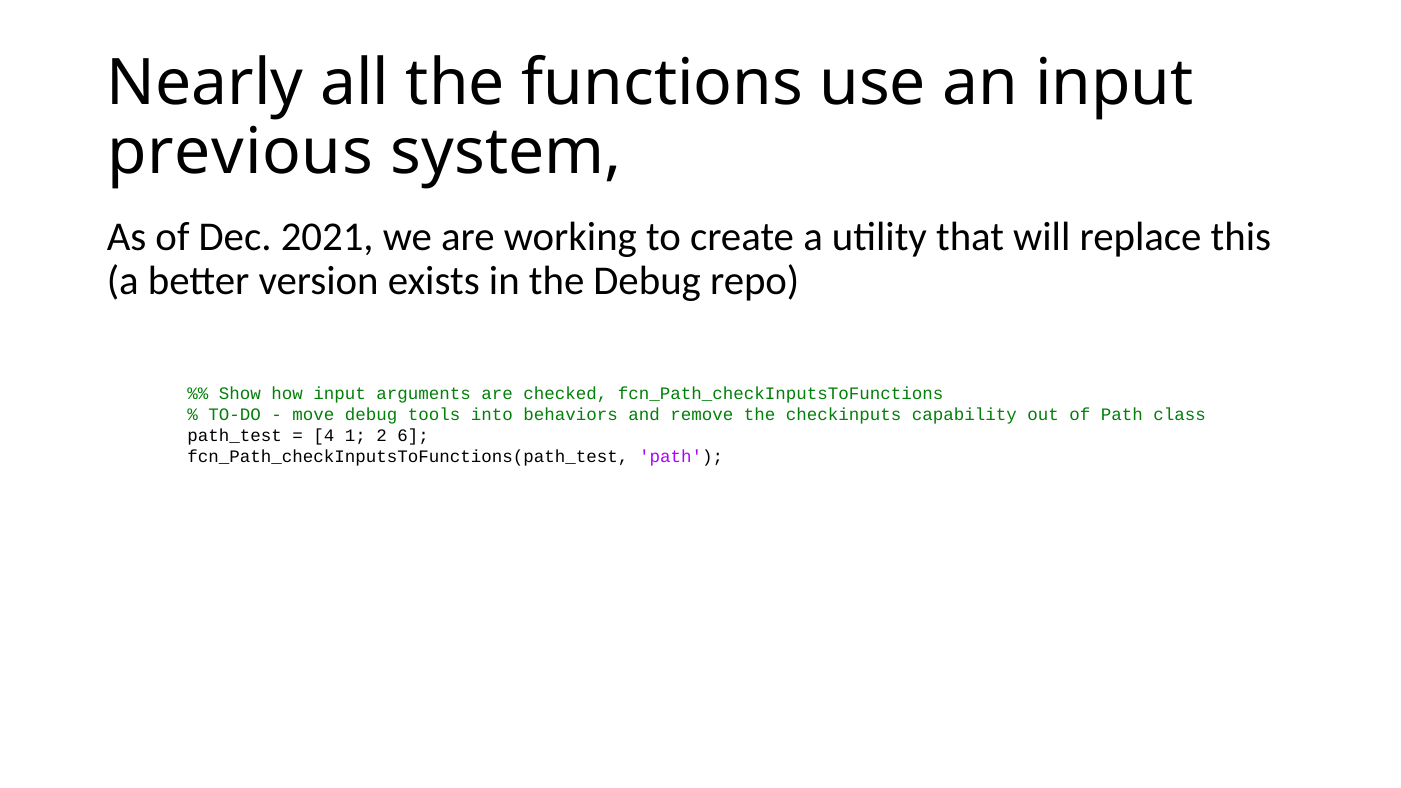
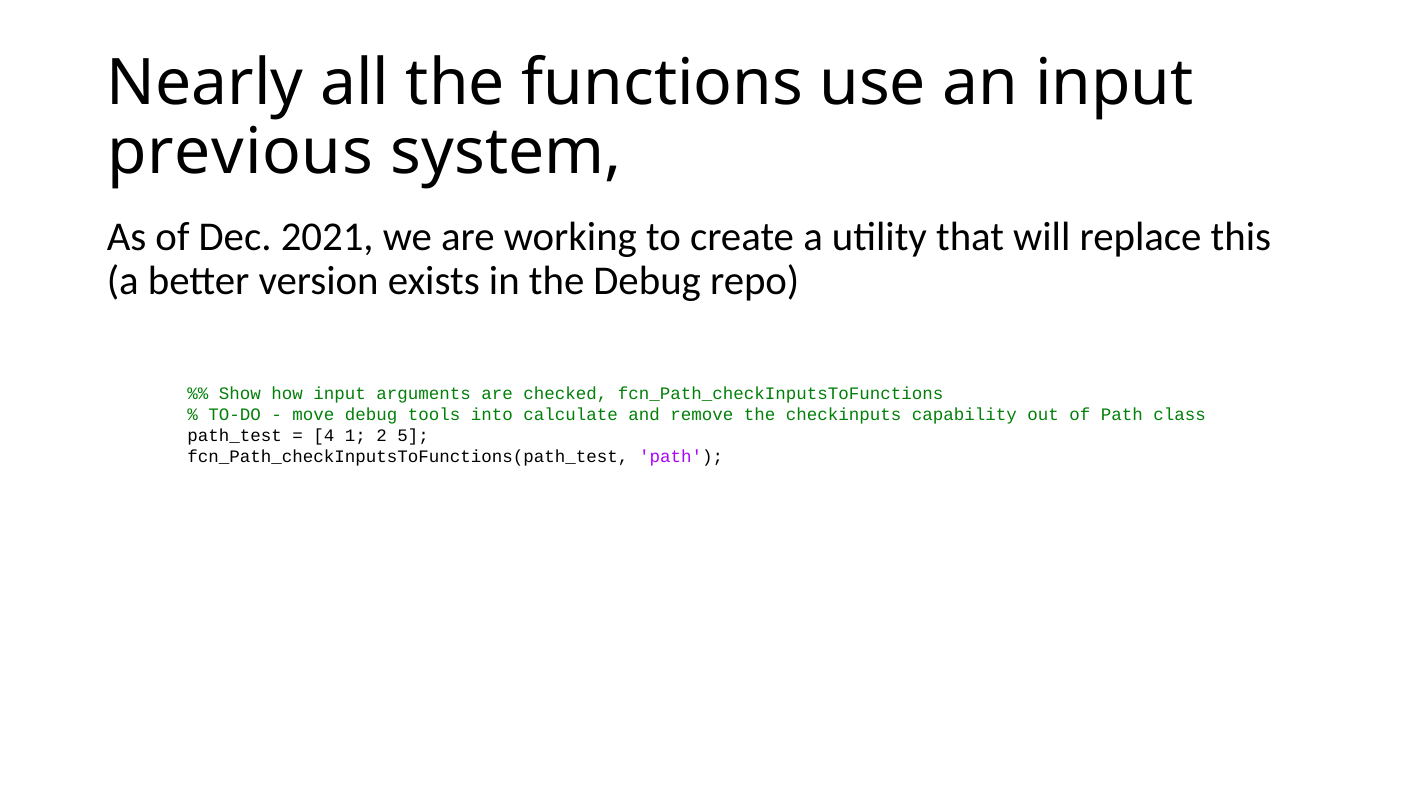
behaviors: behaviors -> calculate (571, 415)
6: 6 -> 5 (413, 436)
